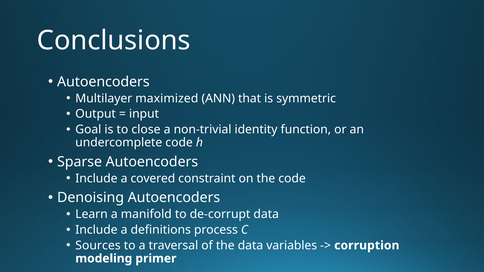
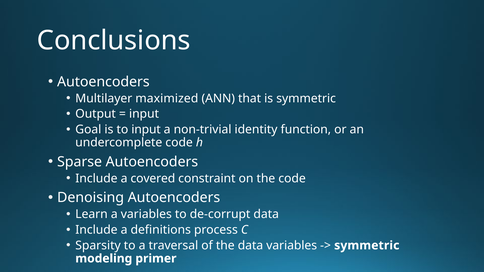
to close: close -> input (146, 130)
a manifold: manifold -> variables (146, 214)
Sources: Sources -> Sparsity (98, 246)
corruption: corruption -> symmetric (367, 246)
